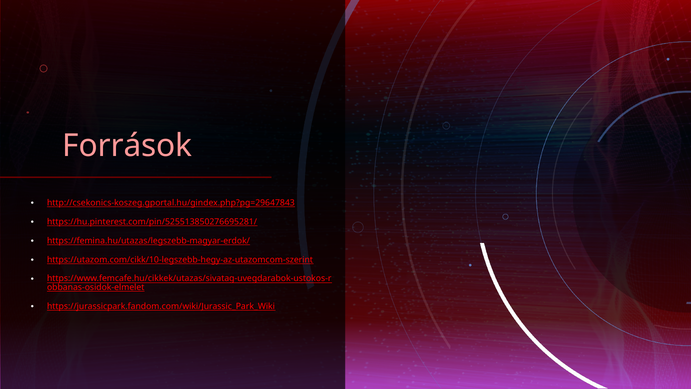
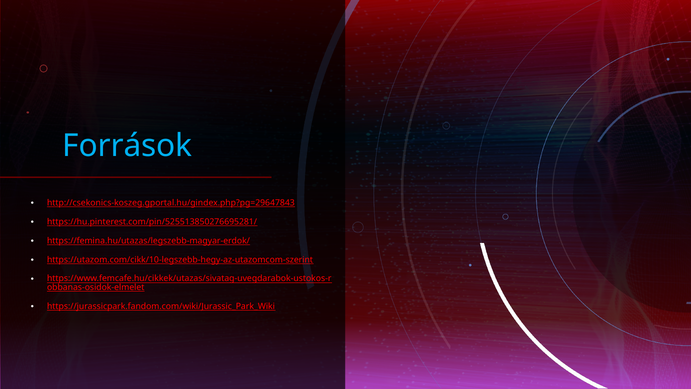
Források colour: pink -> light blue (127, 146)
